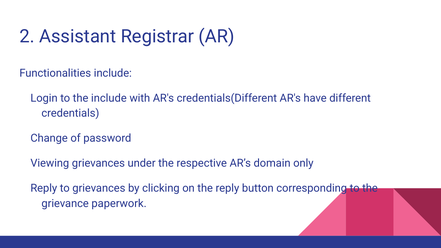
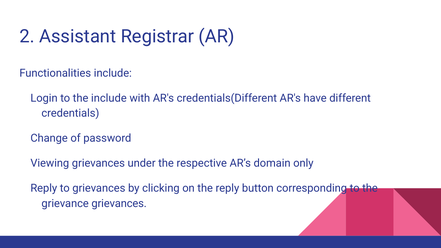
grievance paperwork: paperwork -> grievances (119, 204)
